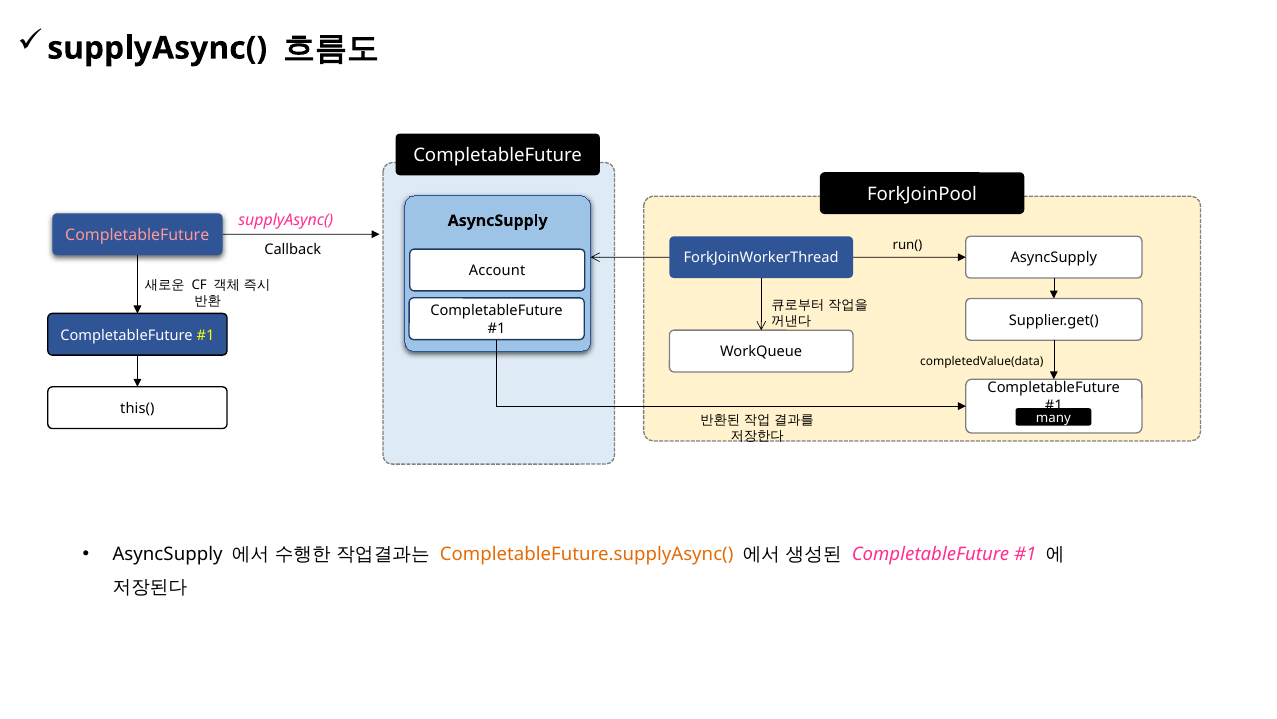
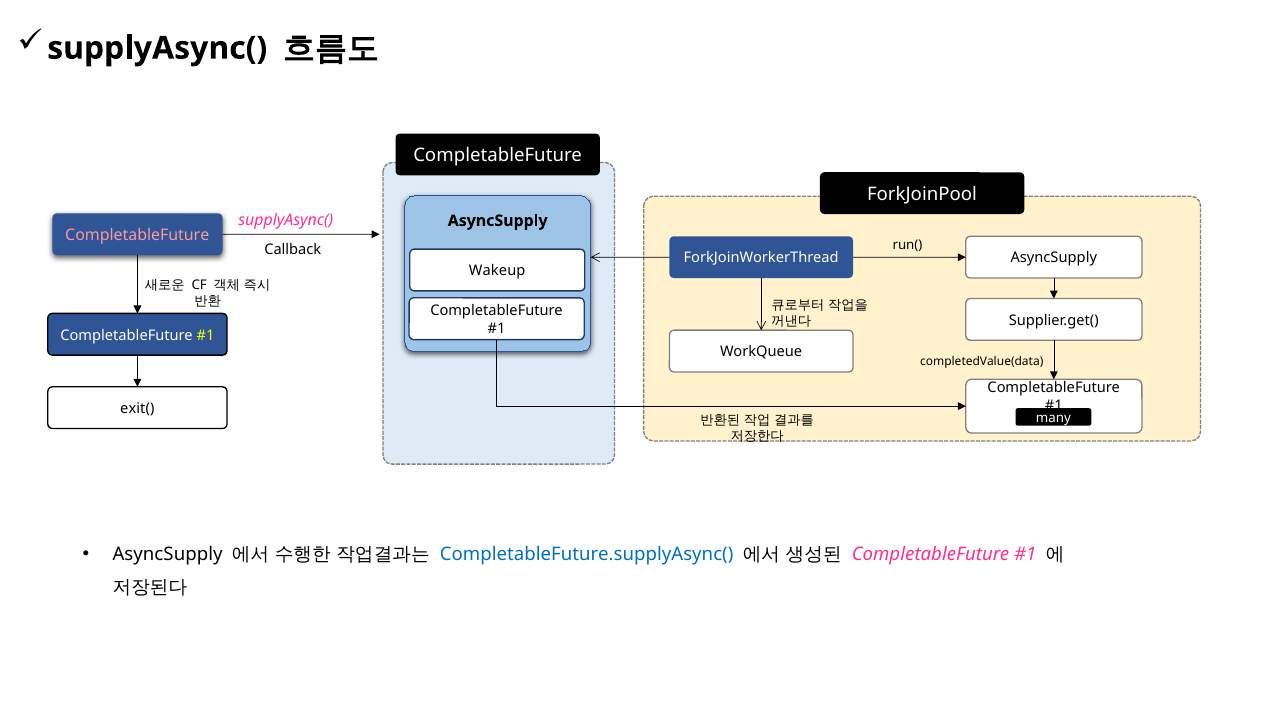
Account: Account -> Wakeup (497, 271)
this(: this( -> exit( (137, 408)
CompletableFuture.supplyAsync( colour: orange -> blue (587, 553)
